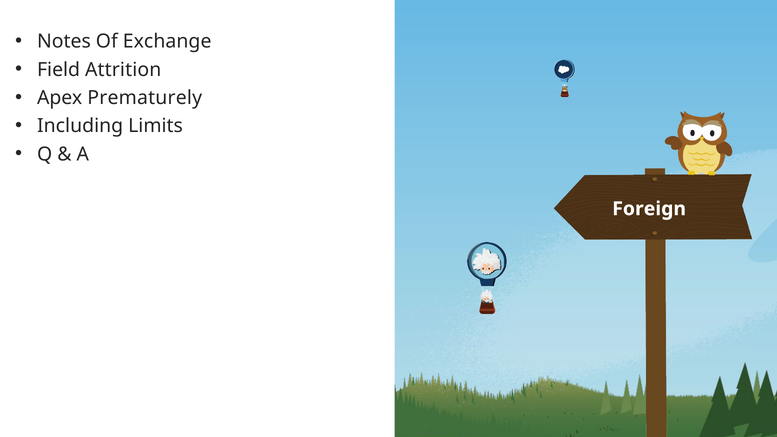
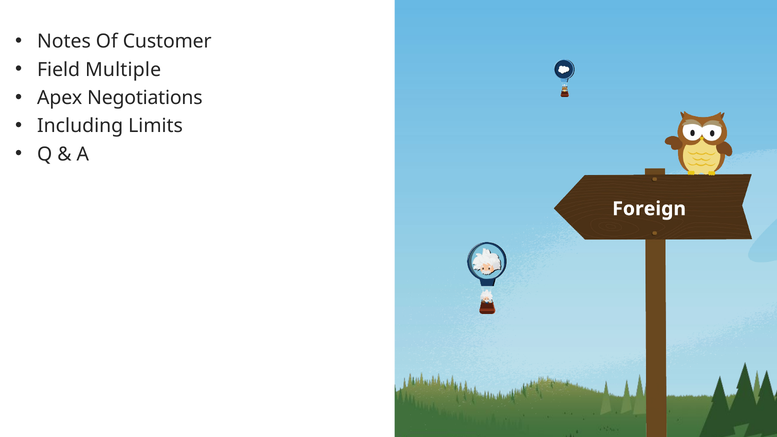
Exchange: Exchange -> Customer (167, 41)
Attrition: Attrition -> Multiple (123, 70)
Prematurely: Prematurely -> Negotiations (145, 98)
